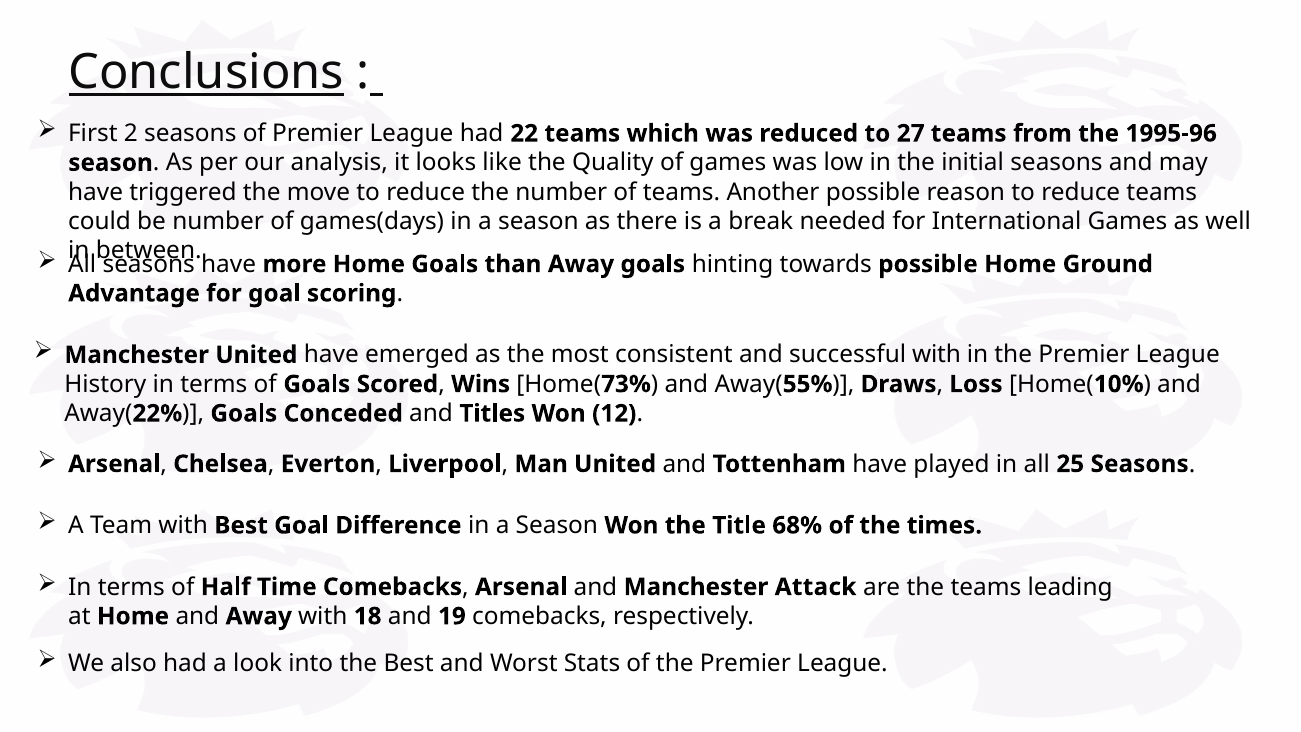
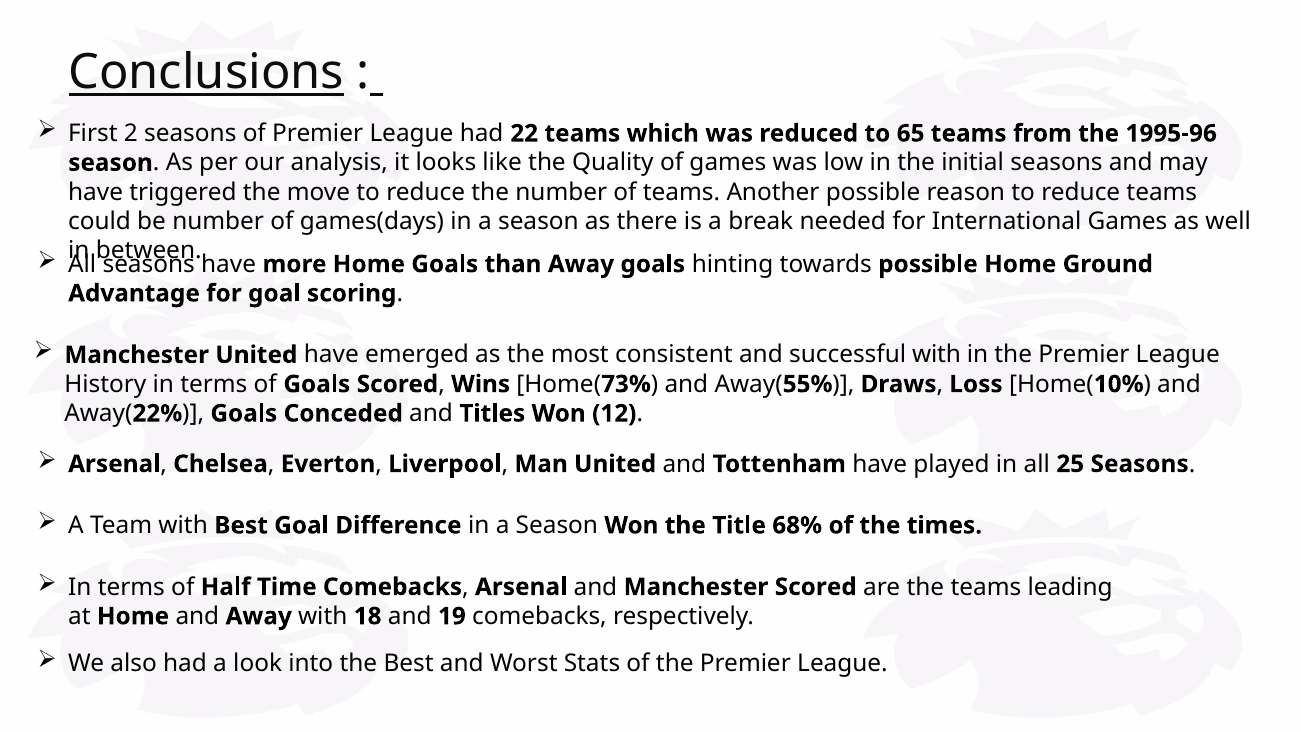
27: 27 -> 65 (911, 133)
Manchester Attack: Attack -> Scored (816, 587)
